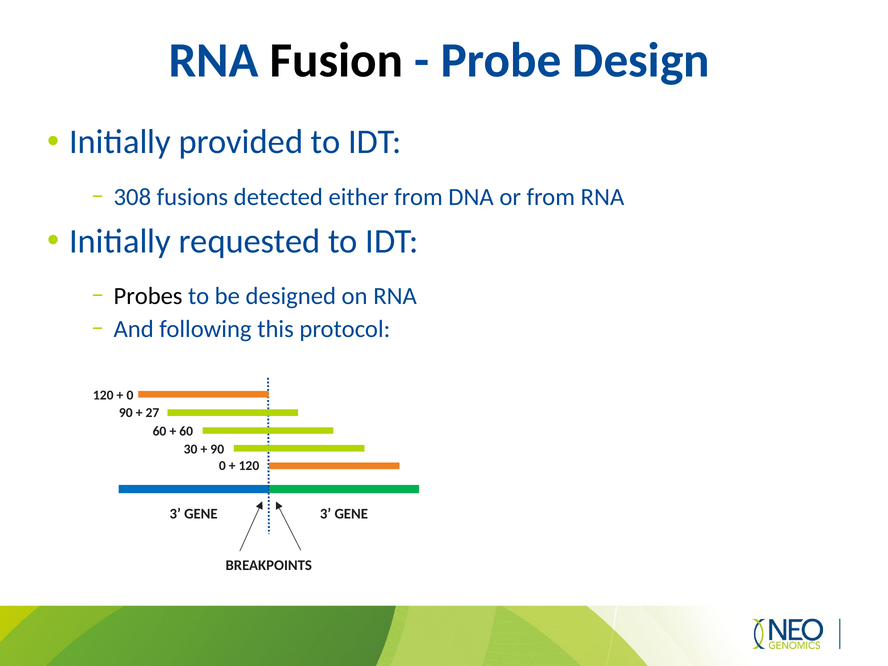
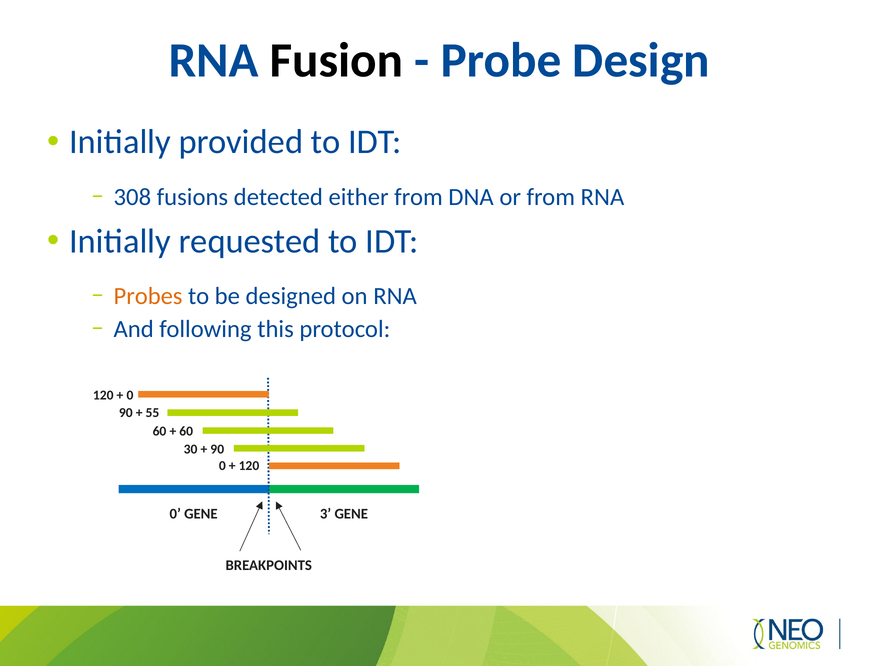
Probes colour: black -> orange (148, 296)
27: 27 -> 55 (152, 413)
3: 3 -> 0 (175, 514)
